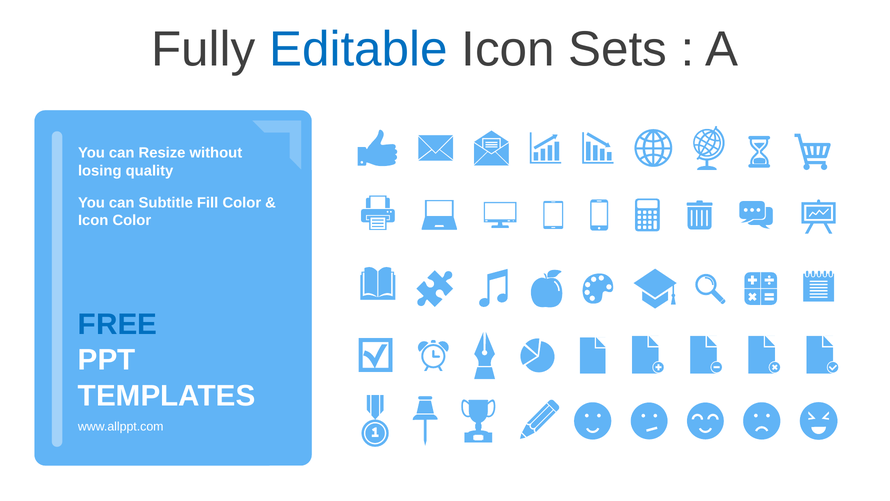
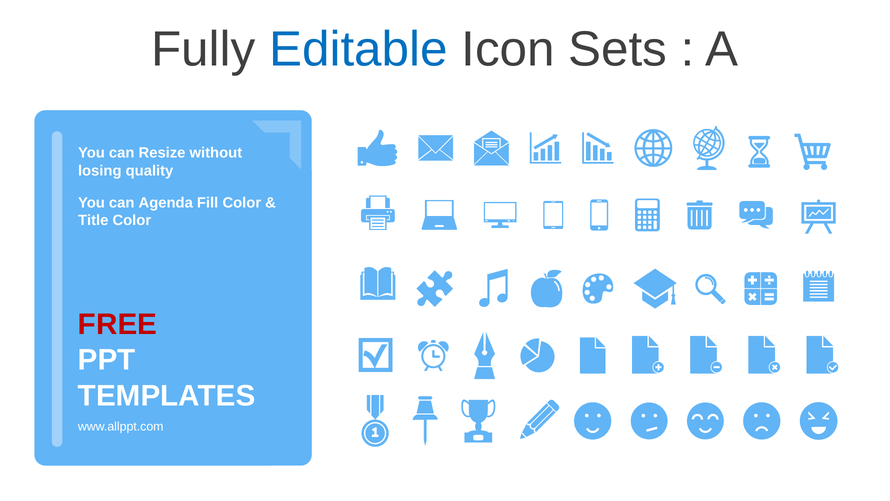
Subtitle: Subtitle -> Agenda (166, 203)
Icon: Icon -> Title (93, 220)
FREE colour: blue -> red (118, 324)
